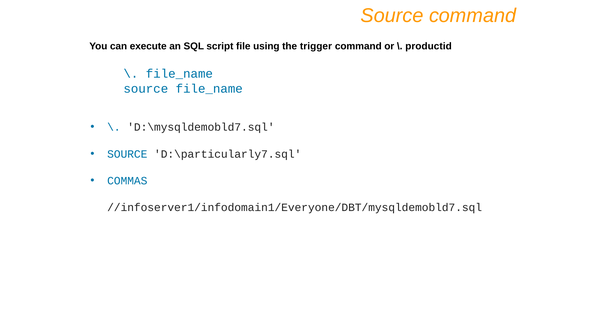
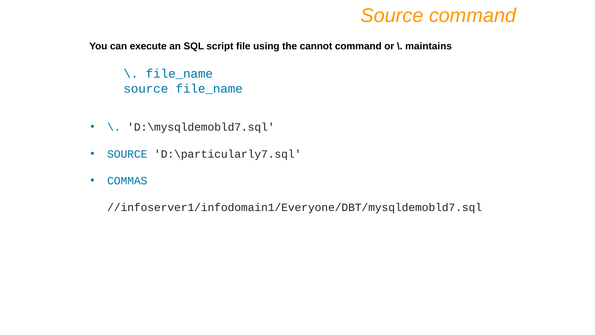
trigger: trigger -> cannot (316, 46)
productid: productid -> maintains (429, 46)
